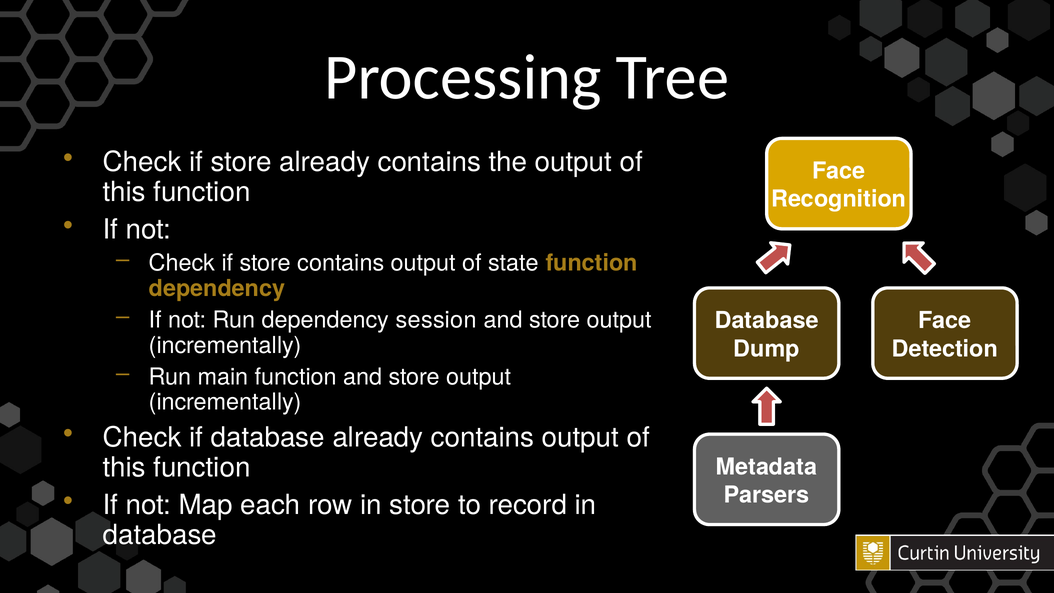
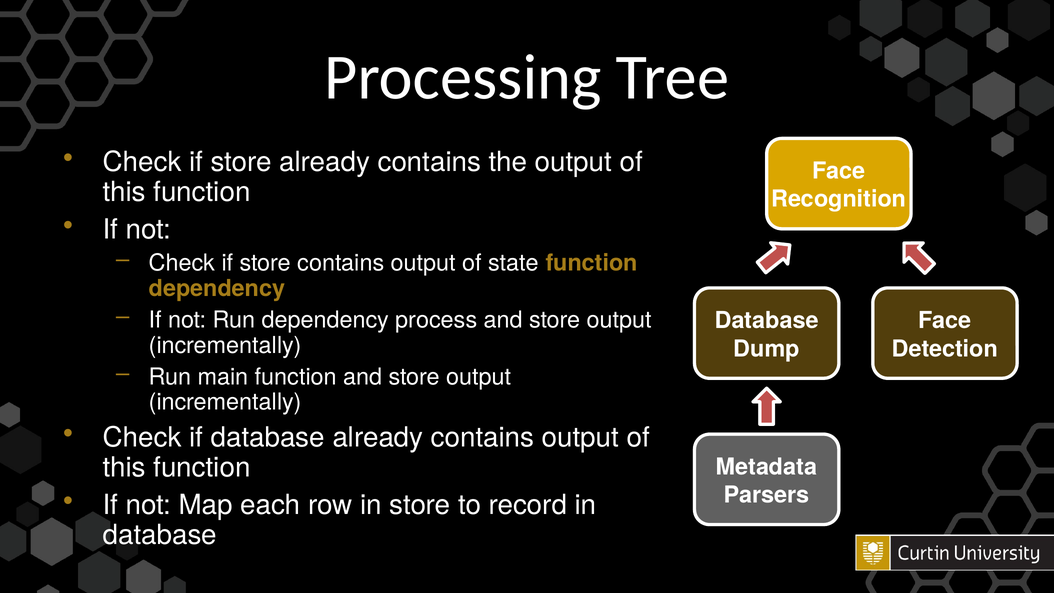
session: session -> process (436, 320)
